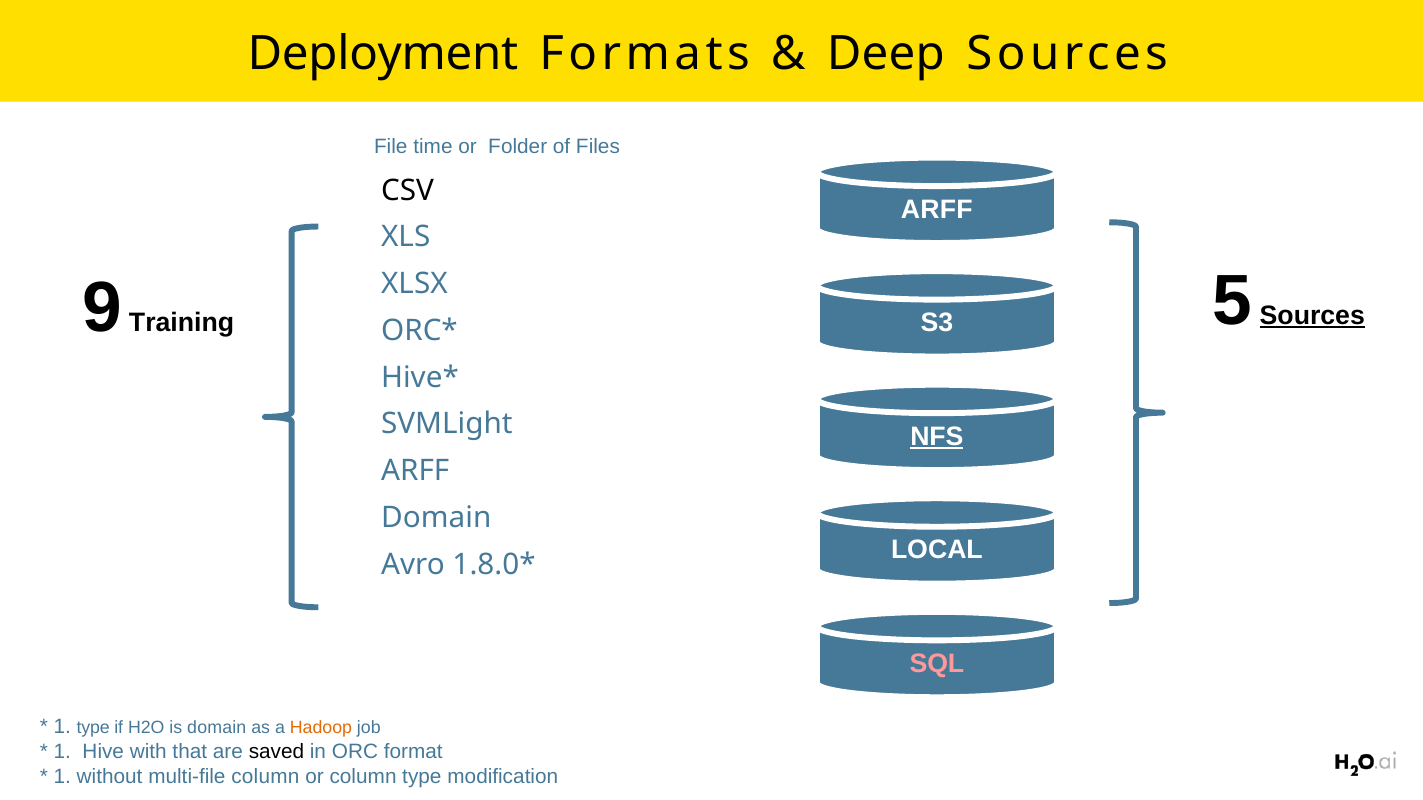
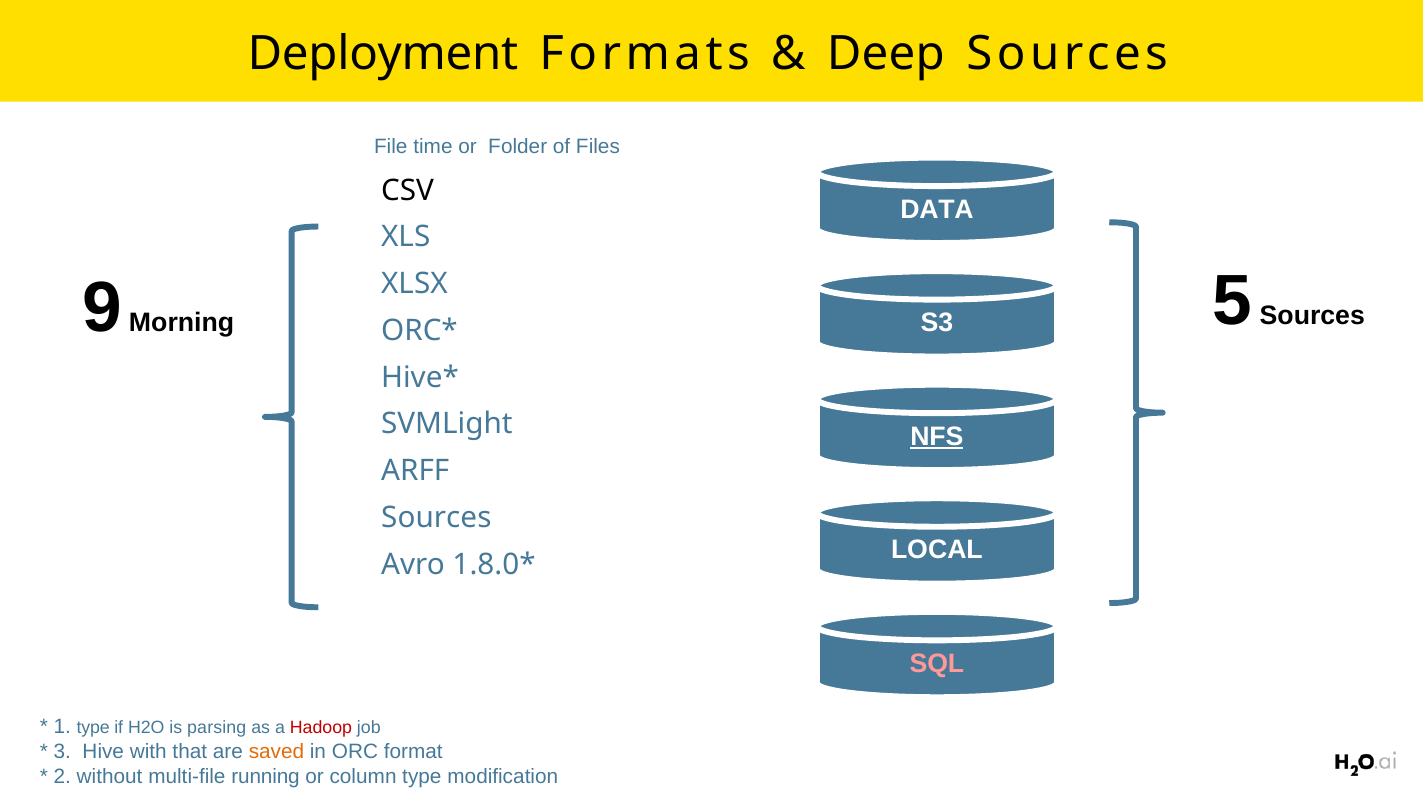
ARFF: ARFF -> DATA (937, 209)
Training: Training -> Morning (182, 323)
Sources underline: present -> none (1312, 315)
Domain: Domain -> Sources (436, 518)
is domain: domain -> parsing (217, 728)
Hadoop colour: orange -> red (321, 728)
1: 1 -> 3 (62, 752)
saved colour: black -> orange (276, 752)
1: 1 -> 2 (62, 777)
multi-file column: column -> running (266, 777)
